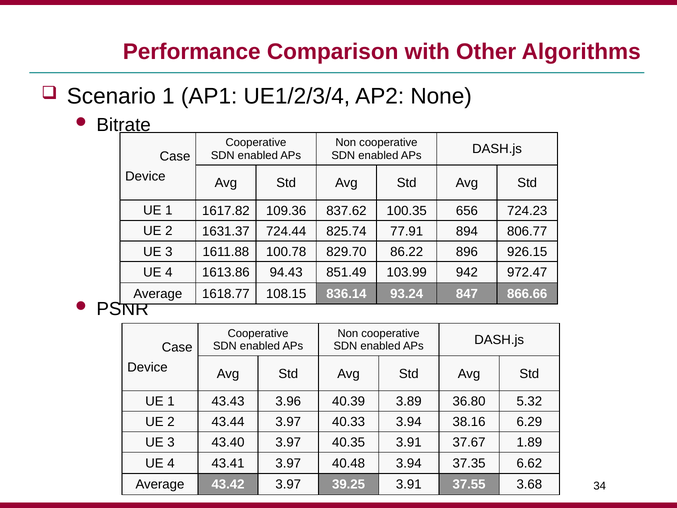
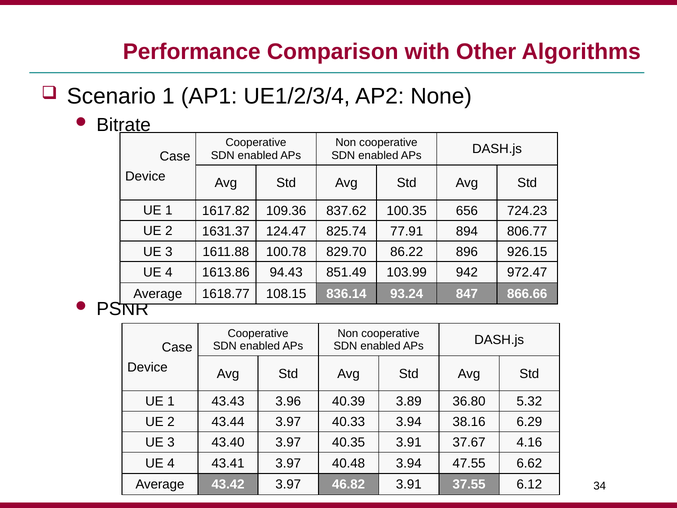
724.44: 724.44 -> 124.47 (286, 231)
1.89: 1.89 -> 4.16 (529, 442)
37.35: 37.35 -> 47.55 (469, 463)
39.25: 39.25 -> 46.82 (349, 484)
3.68: 3.68 -> 6.12 (529, 484)
